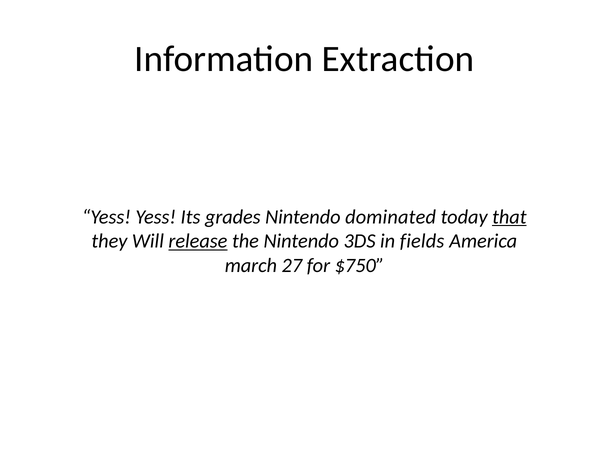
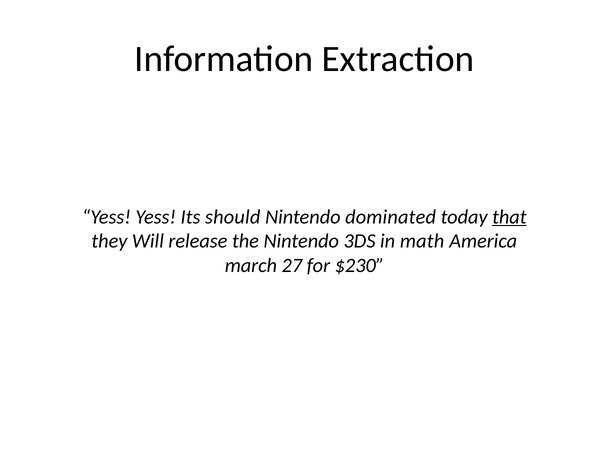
grades: grades -> should (233, 217)
release underline: present -> none (198, 241)
fields: fields -> math (422, 241)
$750: $750 -> $230 (359, 265)
